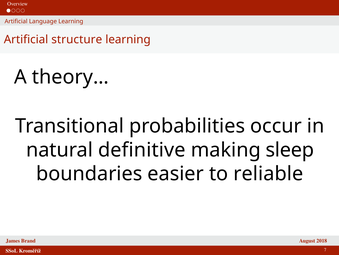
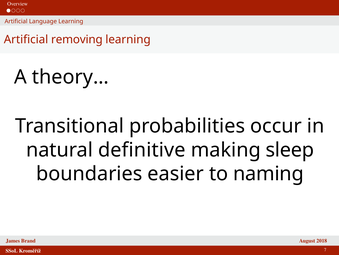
structure: structure -> removing (77, 40)
reliable: reliable -> naming (268, 173)
